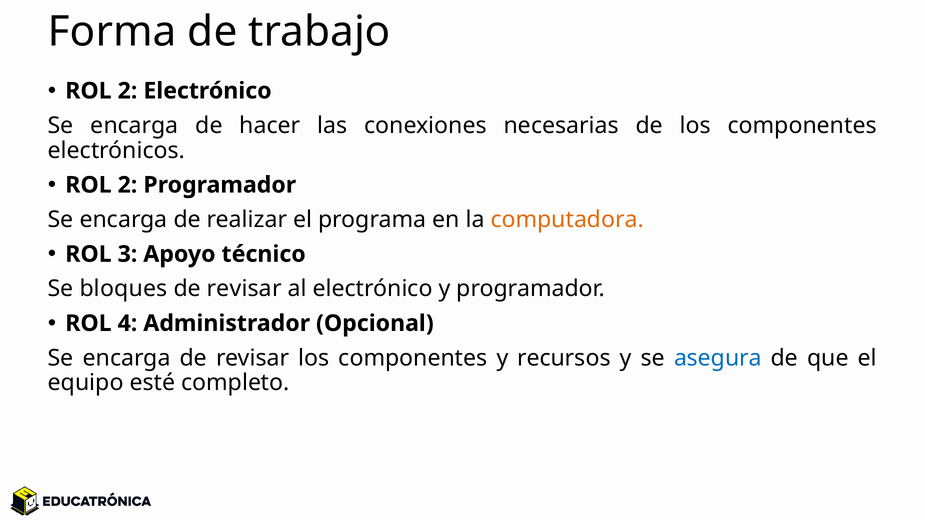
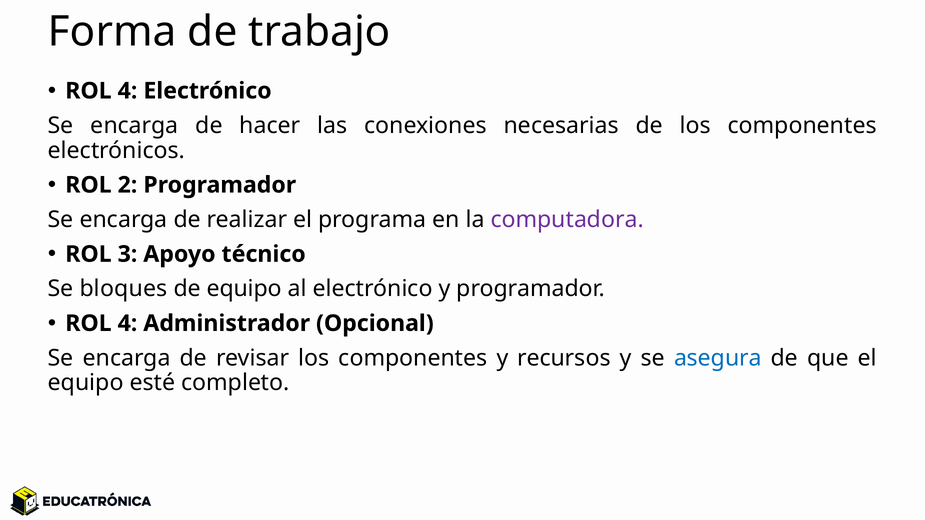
2: 2 -> 4 (127, 91)
computadora colour: orange -> purple (567, 220)
revisar: revisar -> equipo (244, 289)
